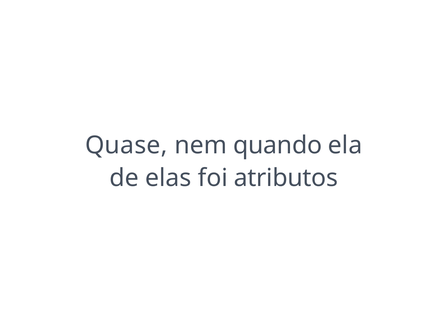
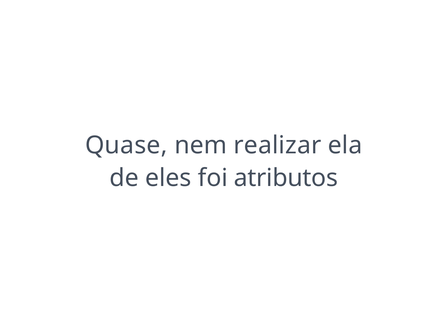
quando: quando -> realizar (277, 145)
elas: elas -> eles (168, 178)
